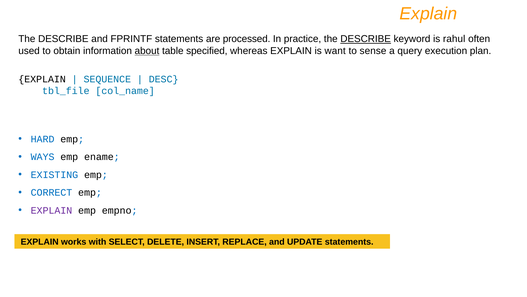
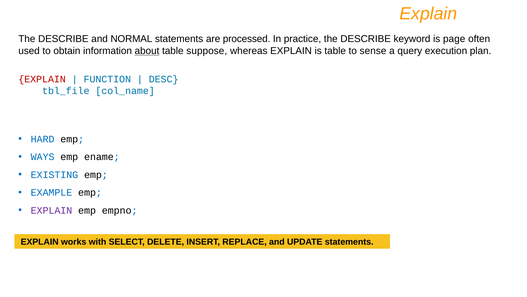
FPRINTF: FPRINTF -> NORMAL (131, 39)
DESCRIBE underline: present -> none (366, 39)
rahul: rahul -> page (454, 39)
specified: specified -> suppose (207, 51)
is want: want -> table (335, 51)
EXPLAIN colour: black -> red (42, 79)
SEQUENCE: SEQUENCE -> FUNCTION (107, 79)
CORRECT: CORRECT -> EXAMPLE (51, 192)
